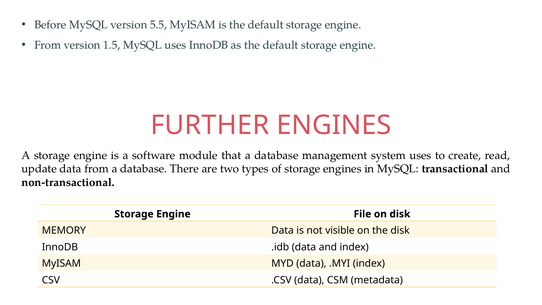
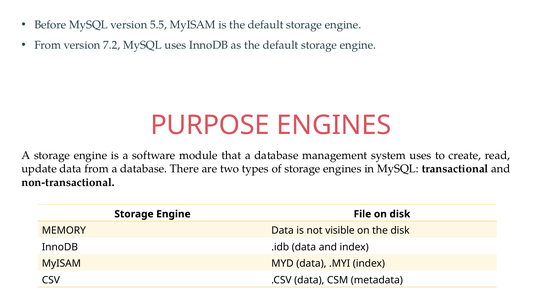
1.5: 1.5 -> 7.2 (112, 45)
FURTHER: FURTHER -> PURPOSE (210, 125)
